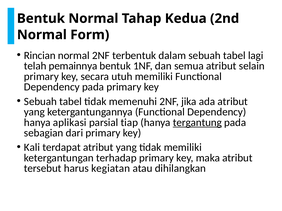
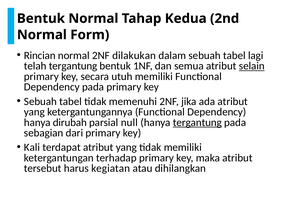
terbentuk: terbentuk -> dilakukan (134, 56)
telah pemainnya: pemainnya -> tergantung (73, 66)
selain underline: none -> present (252, 66)
aplikasi: aplikasi -> dirubah (70, 123)
tiap: tiap -> null (129, 123)
